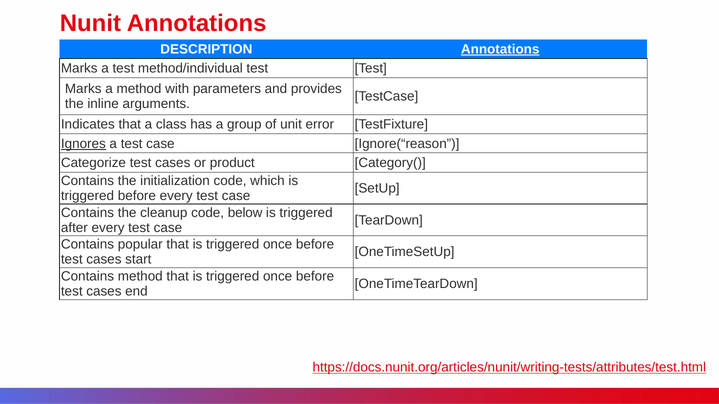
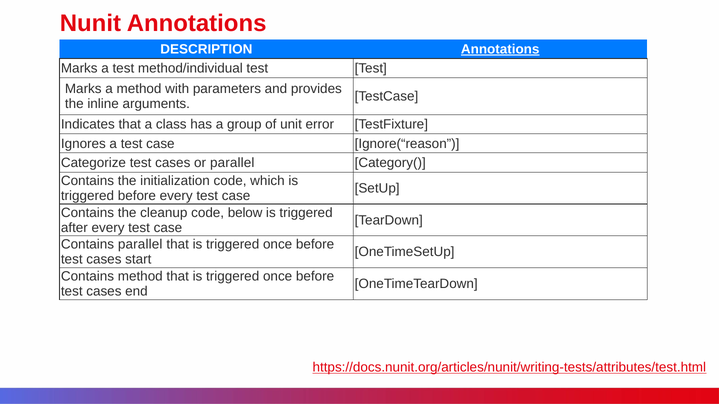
Ignores underline: present -> none (83, 144)
or product: product -> parallel (232, 163)
Contains popular: popular -> parallel (140, 245)
